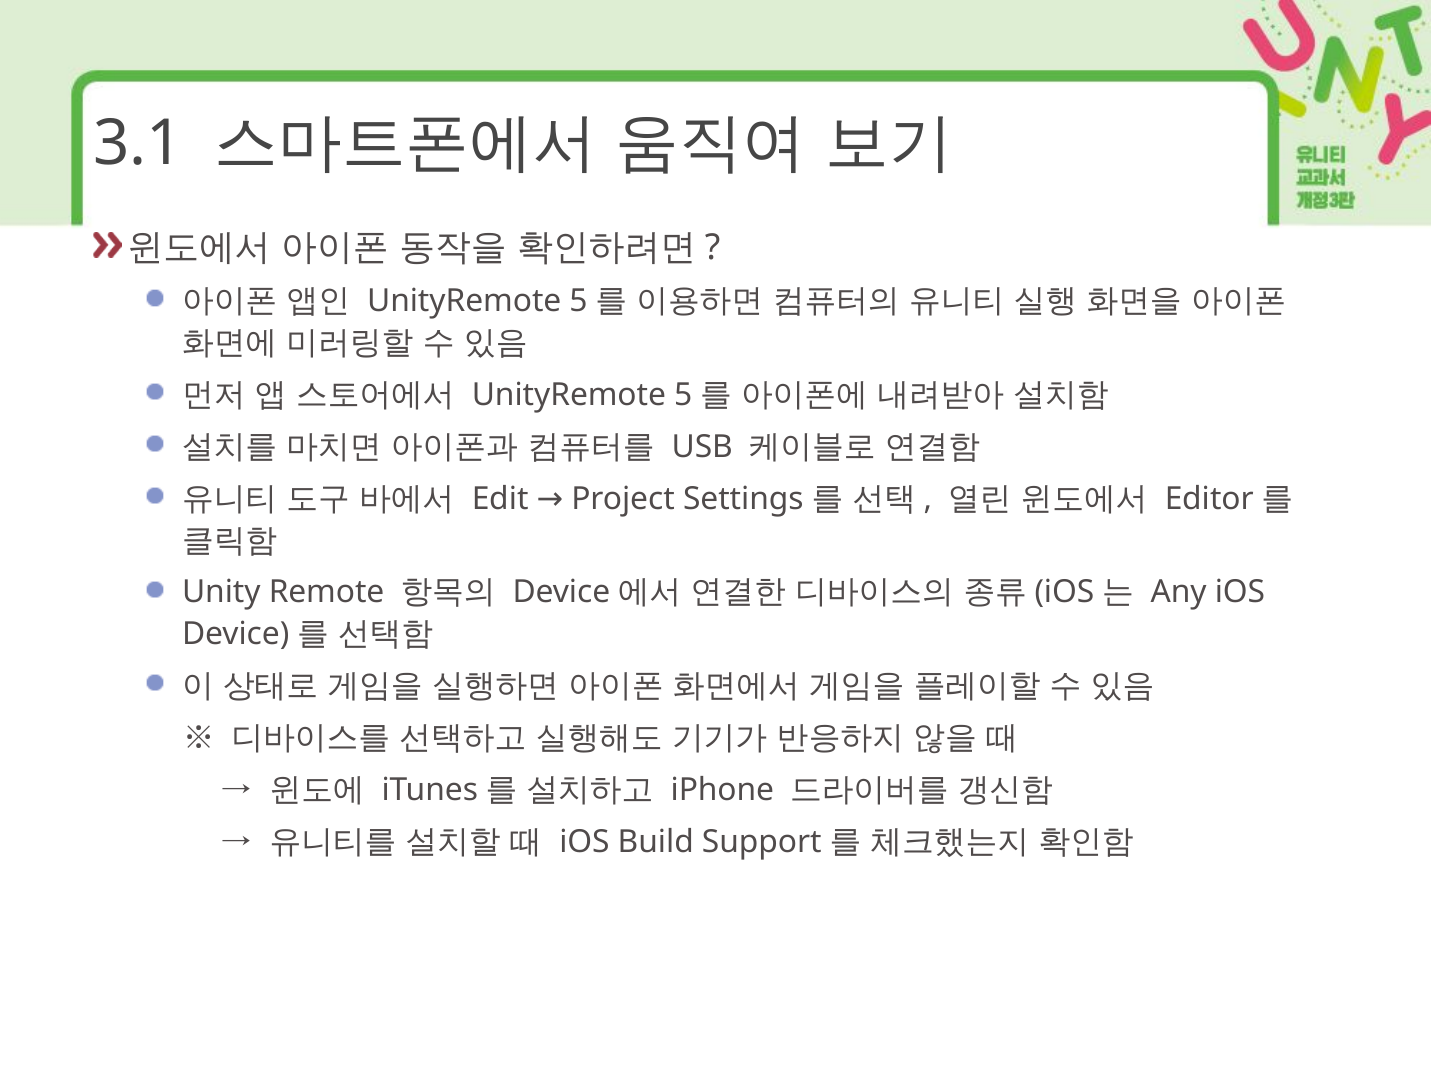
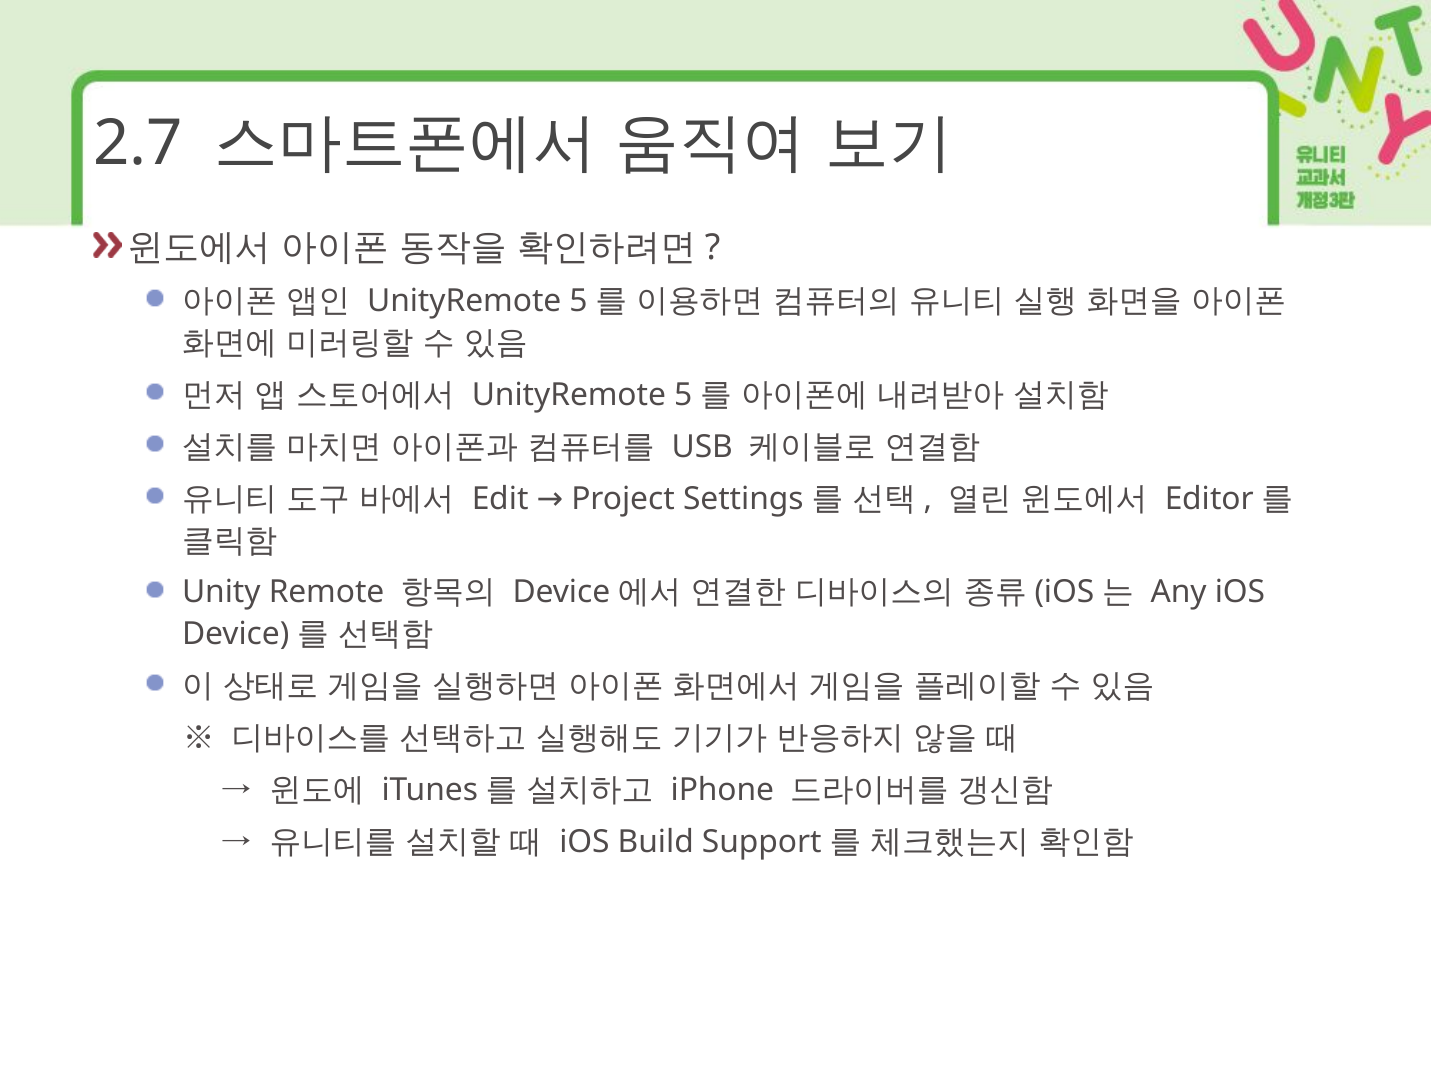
3.1: 3.1 -> 2.7 (138, 143)
